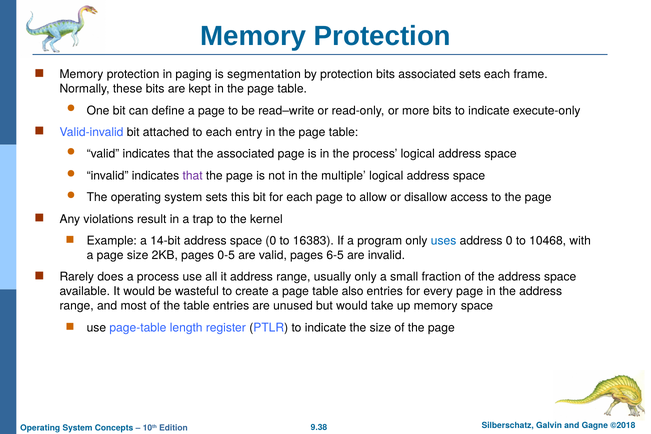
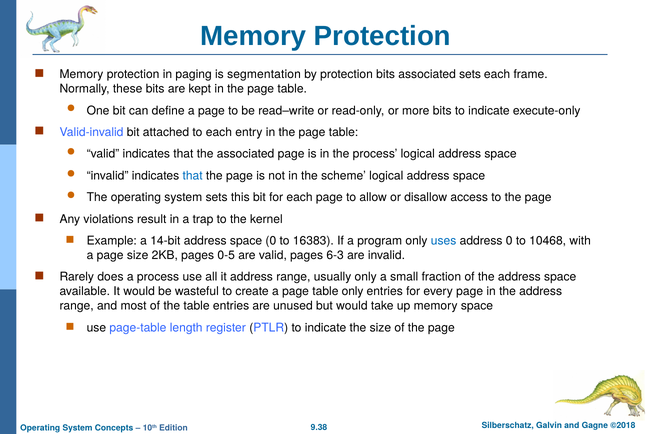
that colour: purple -> blue (193, 176)
multiple: multiple -> scheme (344, 176)
6-5: 6-5 -> 6-3 (335, 255)
table also: also -> only (353, 291)
